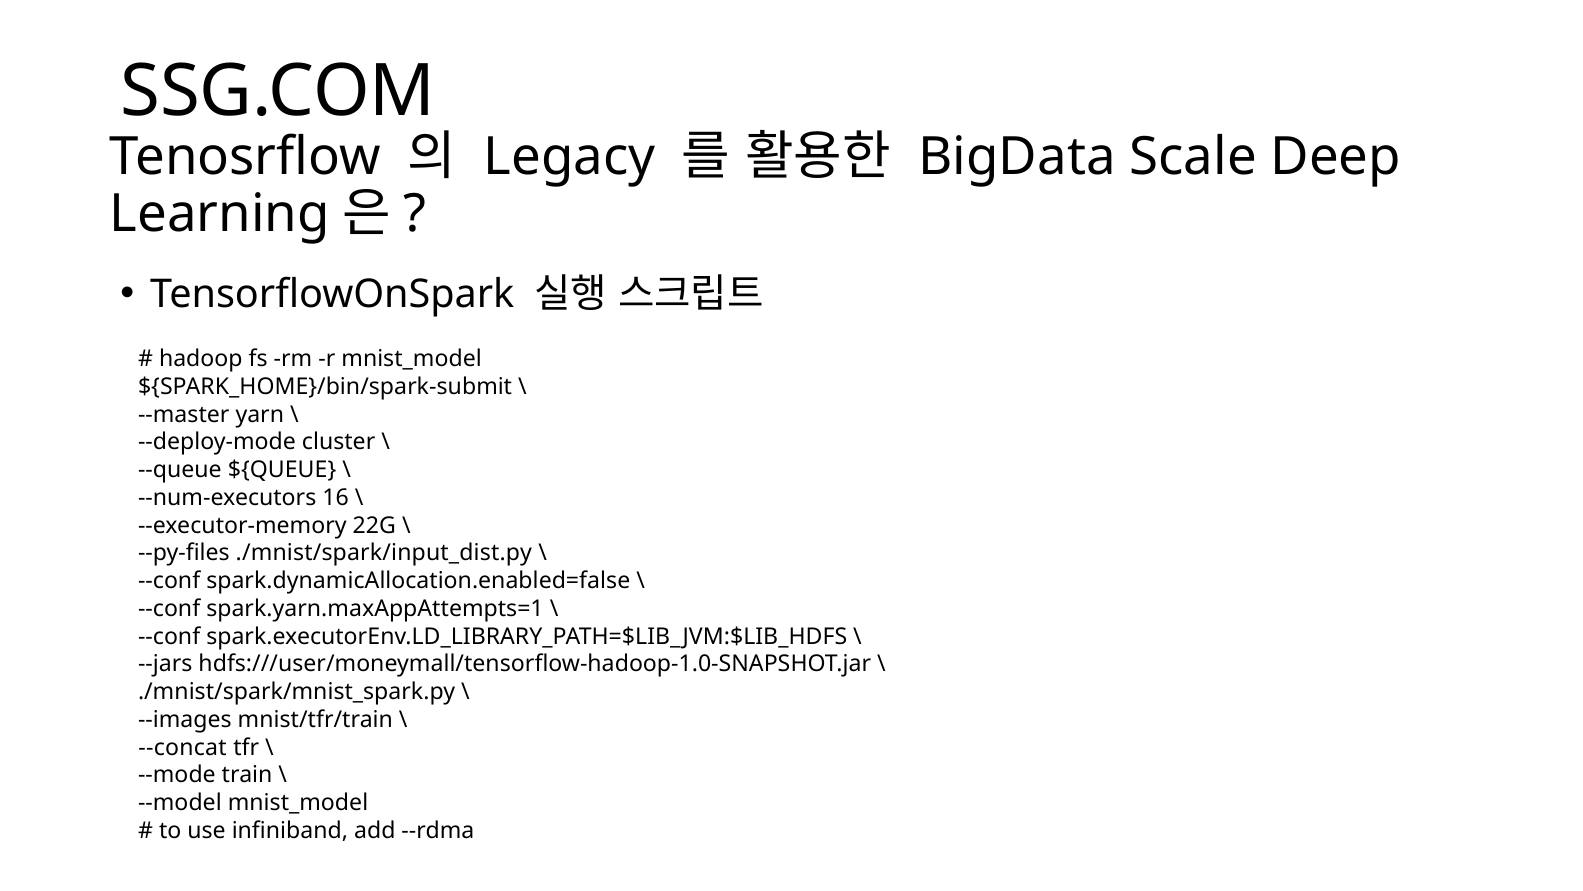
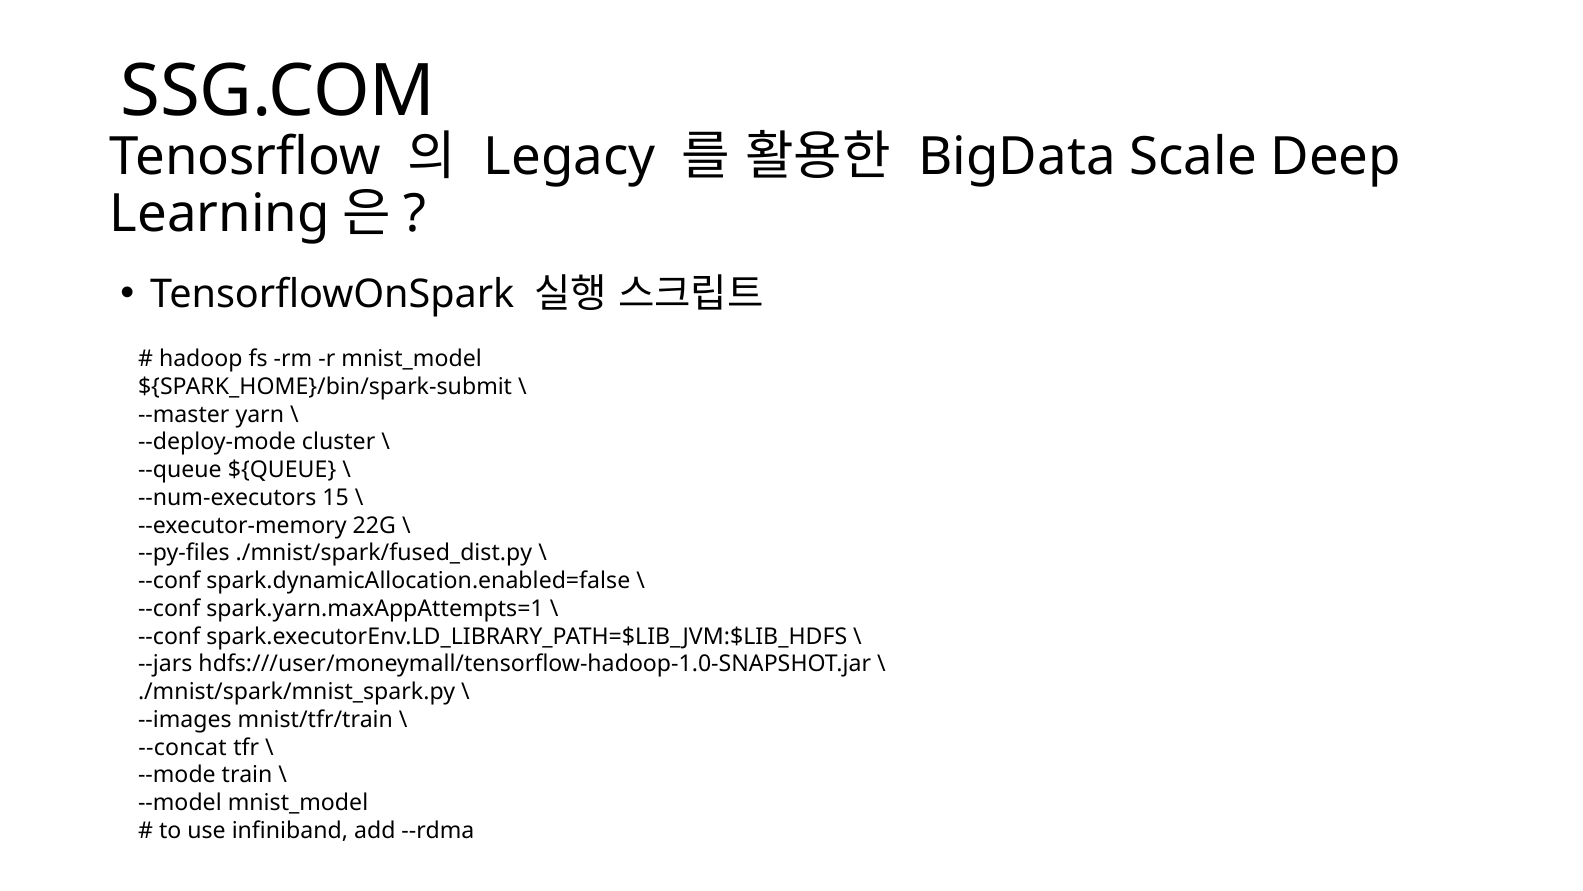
16: 16 -> 15 (336, 498)
./mnist/spark/input_dist.py: ./mnist/spark/input_dist.py -> ./mnist/spark/fused_dist.py (384, 553)
